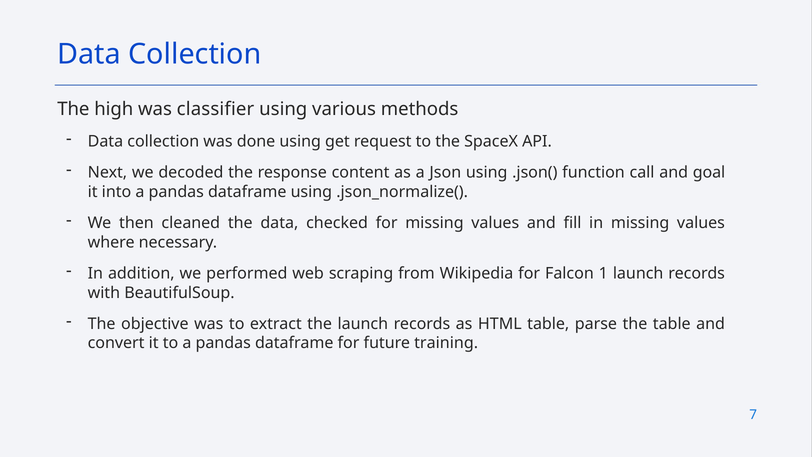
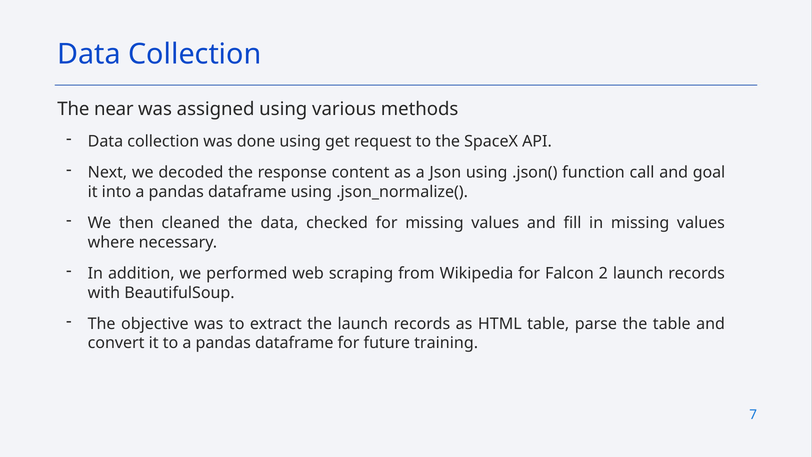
high: high -> near (114, 109)
classifier: classifier -> assigned (216, 109)
1: 1 -> 2 (603, 273)
